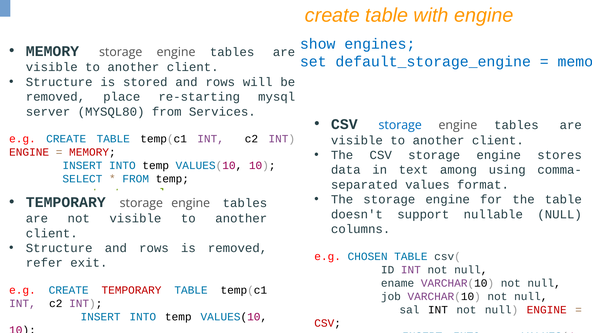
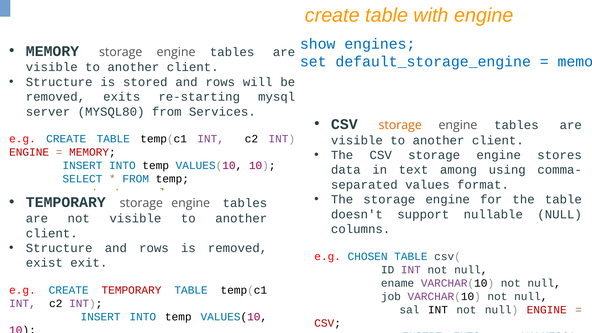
place: place -> exits (122, 97)
storage colour: blue -> orange (400, 125)
refer: refer -> exist (44, 263)
